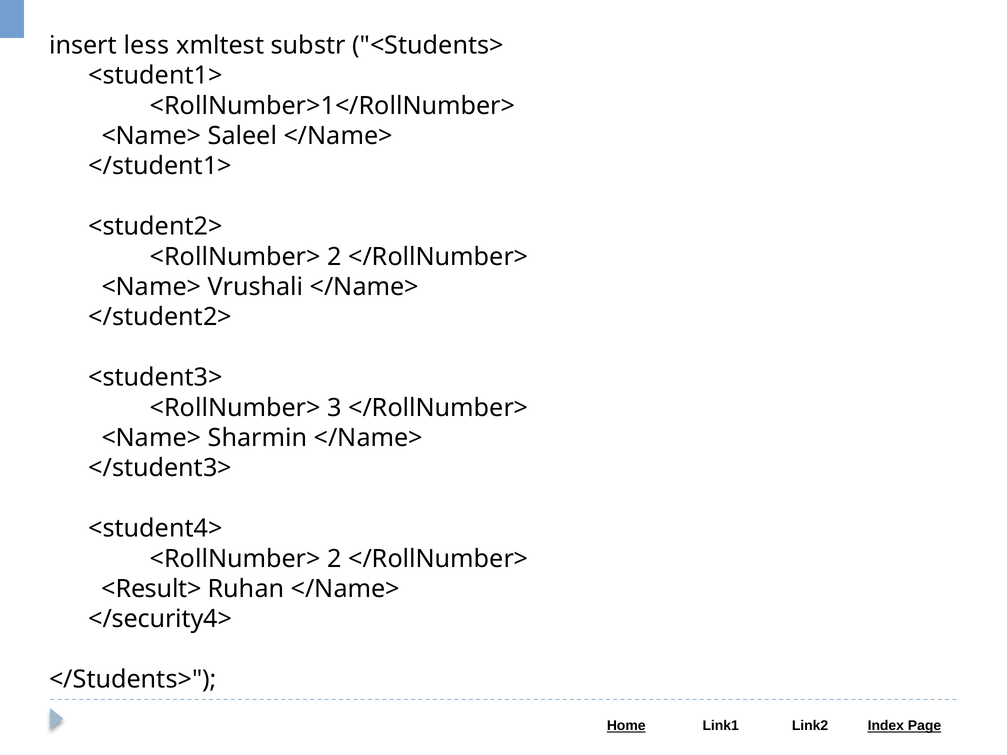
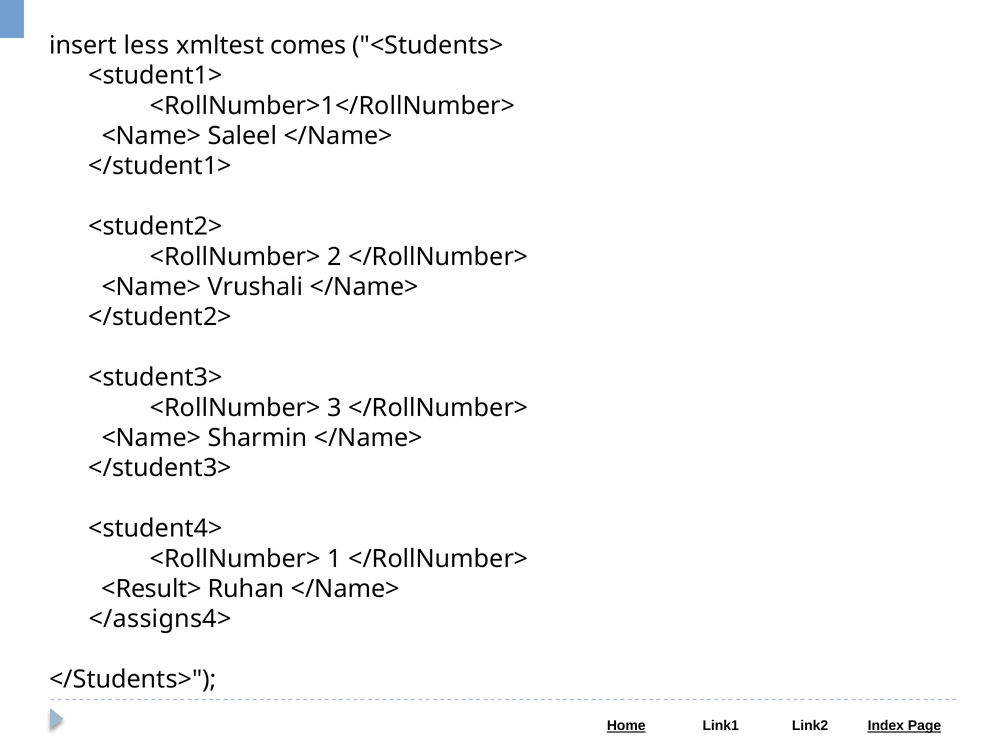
substr: substr -> comes (308, 45)
2: 2 -> 1 (334, 559)
</security4>: </security4> -> </assigns4> (160, 619)
